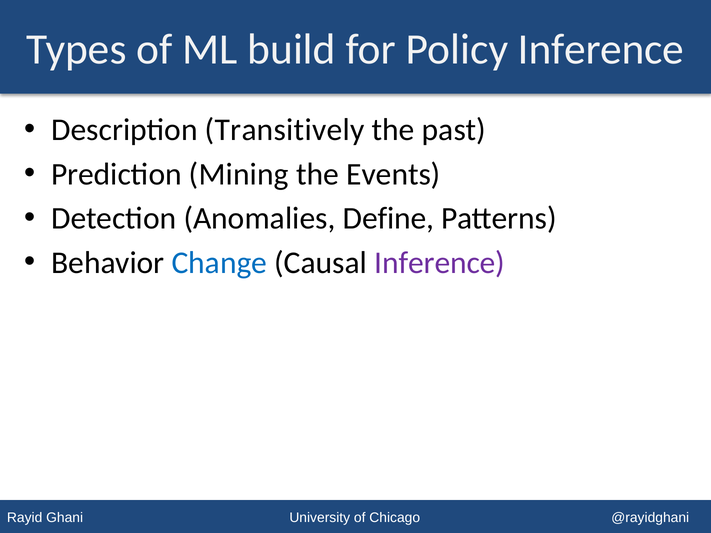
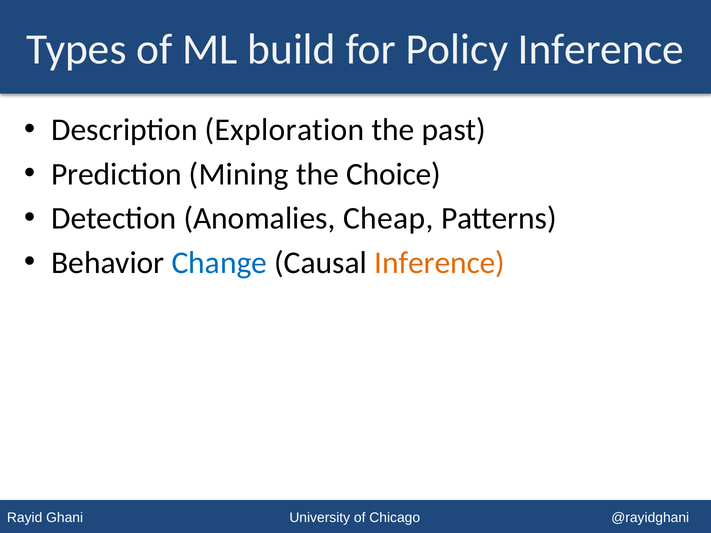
Transitively: Transitively -> Exploration (285, 130)
Events: Events -> Choice (393, 174)
Define: Define -> Cheap (388, 219)
Inference colour: purple -> orange (440, 263)
